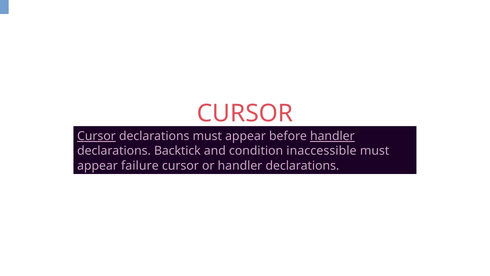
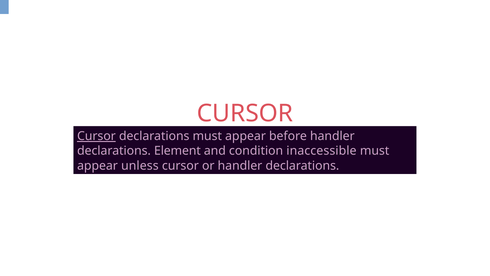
handler underline: present -> none (332, 136)
Backtick: Backtick -> Element (177, 151)
failure: failure -> unless (140, 165)
